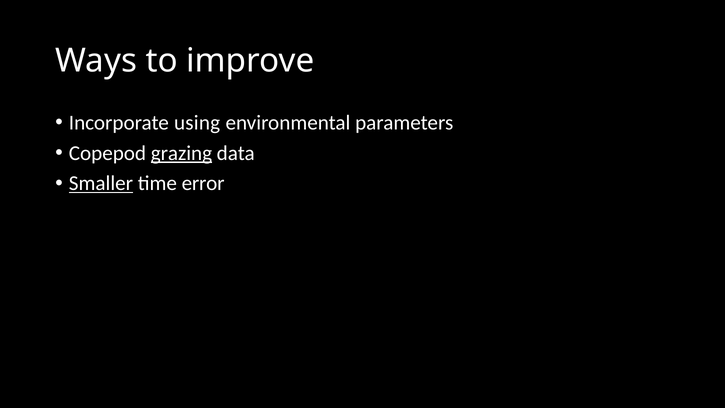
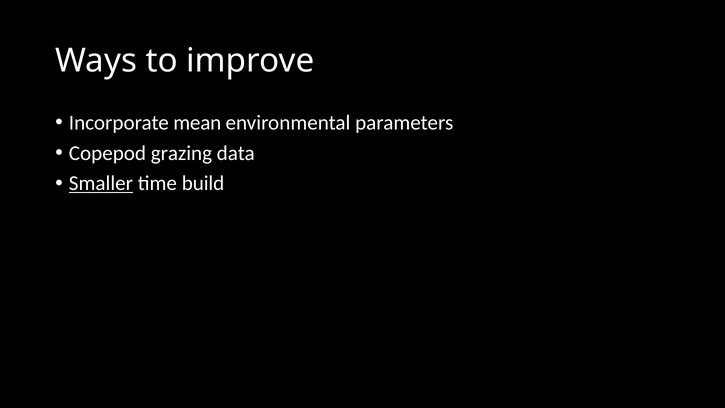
using: using -> mean (197, 123)
grazing underline: present -> none (181, 153)
error: error -> build (203, 183)
